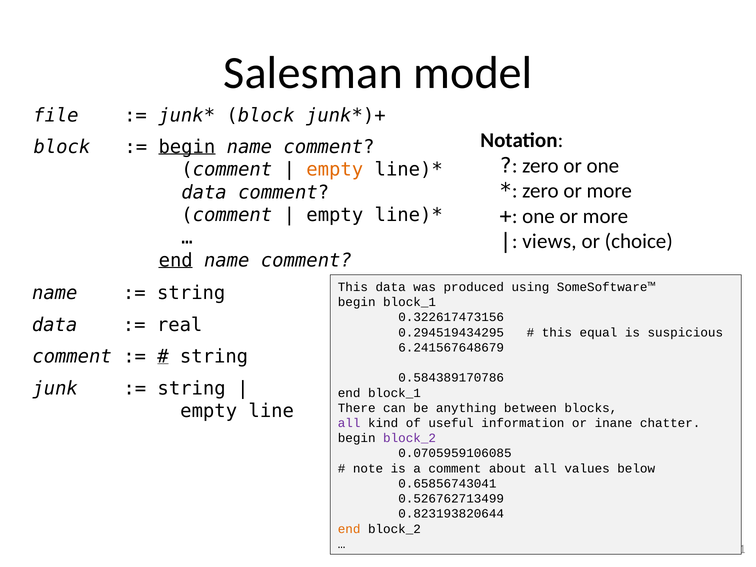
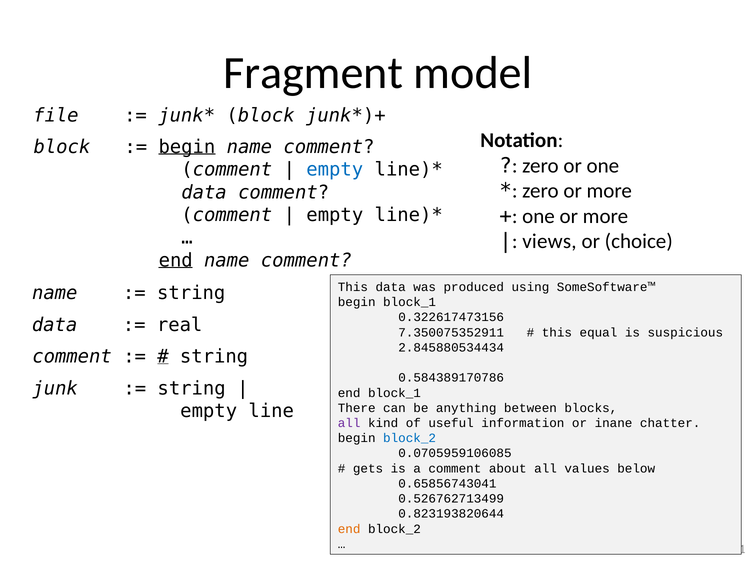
Salesman: Salesman -> Fragment (313, 73)
empty colour: orange -> blue (335, 170)
0.294519434295: 0.294519434295 -> 7.350075352911 (451, 332)
6.241567648679: 6.241567648679 -> 2.845880534434 (451, 348)
block_2 colour: purple -> blue (410, 438)
note: note -> gets (368, 468)
